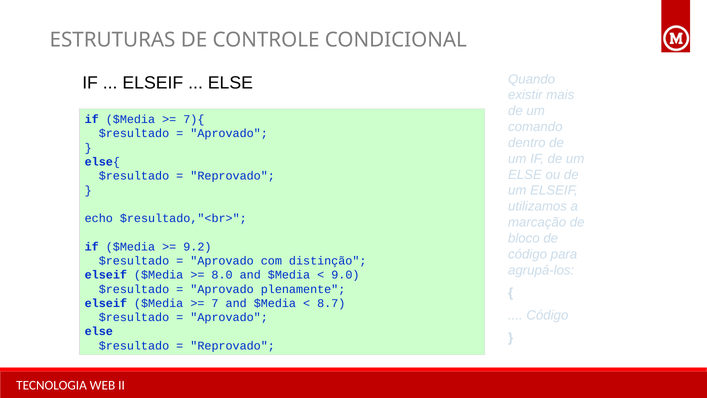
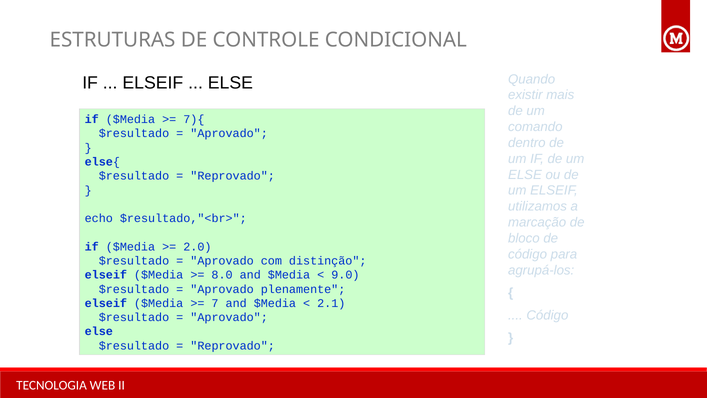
9.2: 9.2 -> 2.0 (197, 247)
8.7: 8.7 -> 2.1 (331, 303)
